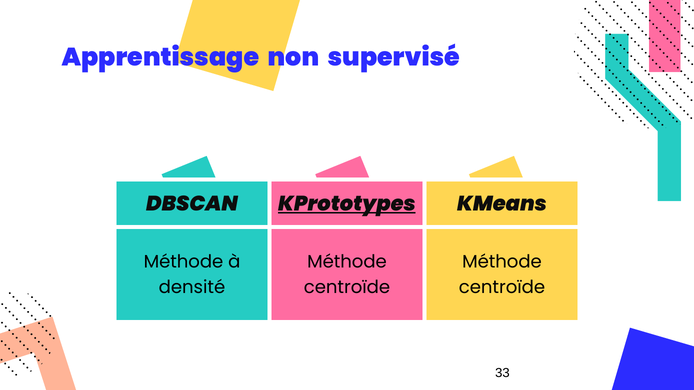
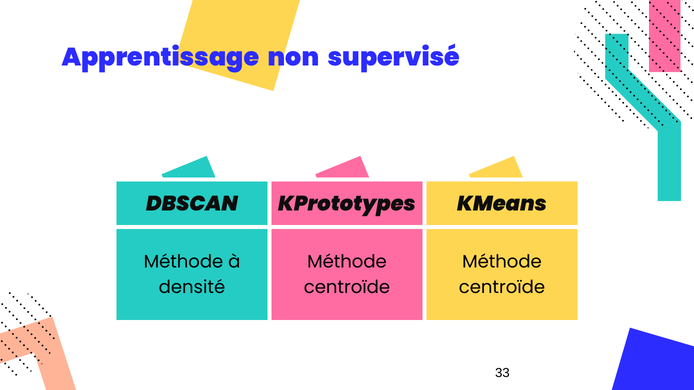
KPrototypes underline: present -> none (347, 204)
